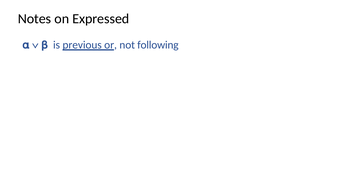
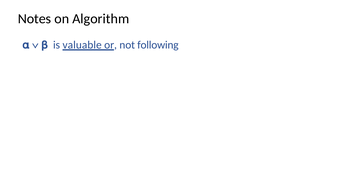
Expressed: Expressed -> Algorithm (101, 19)
previous: previous -> valuable (82, 45)
